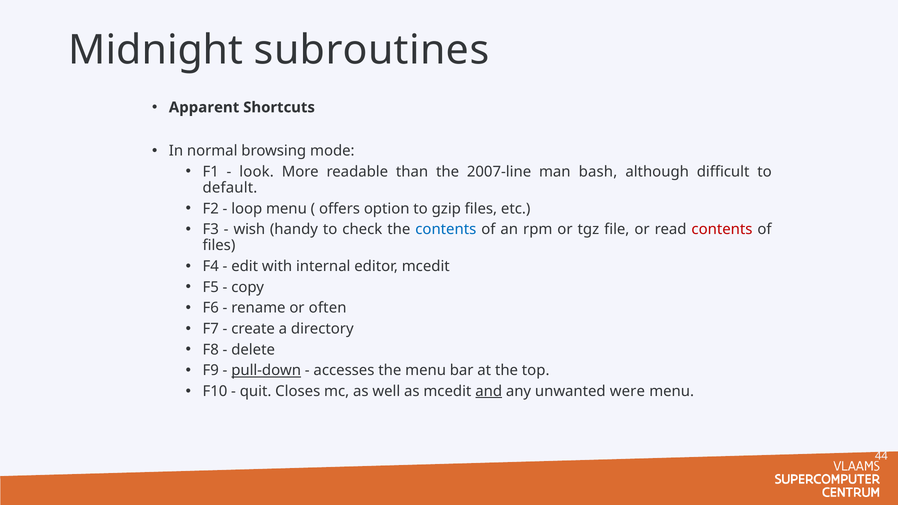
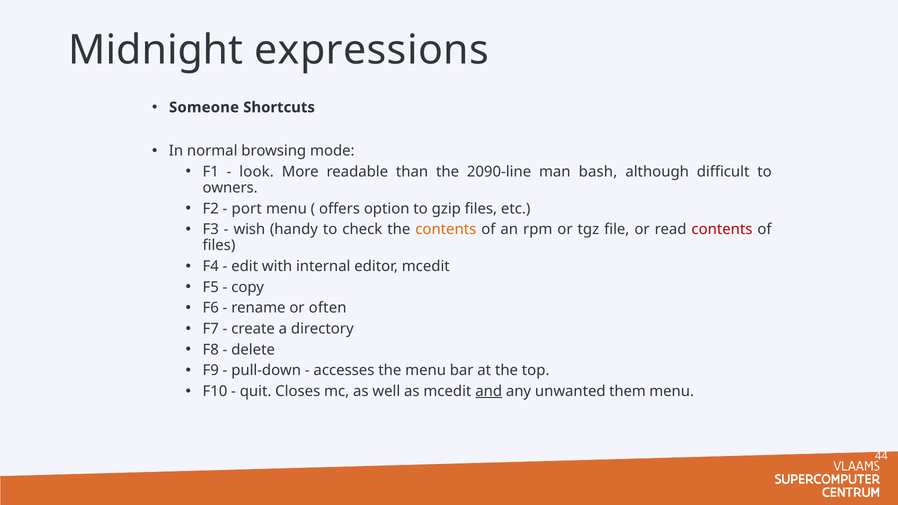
subroutines: subroutines -> expressions (372, 50)
Apparent: Apparent -> Someone (204, 107)
2007-line: 2007-line -> 2090-line (499, 172)
default: default -> owners (230, 188)
loop: loop -> port (247, 209)
contents colour: blue -> orange (446, 229)
pull-down underline: present -> none (266, 370)
were: were -> them (628, 391)
